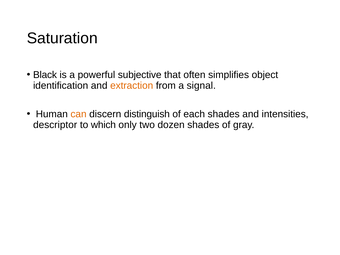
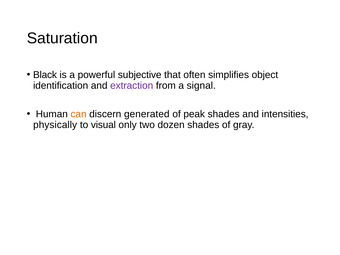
extraction colour: orange -> purple (132, 86)
distinguish: distinguish -> generated (147, 114)
each: each -> peak (194, 114)
descriptor: descriptor -> physically (55, 125)
which: which -> visual (103, 125)
